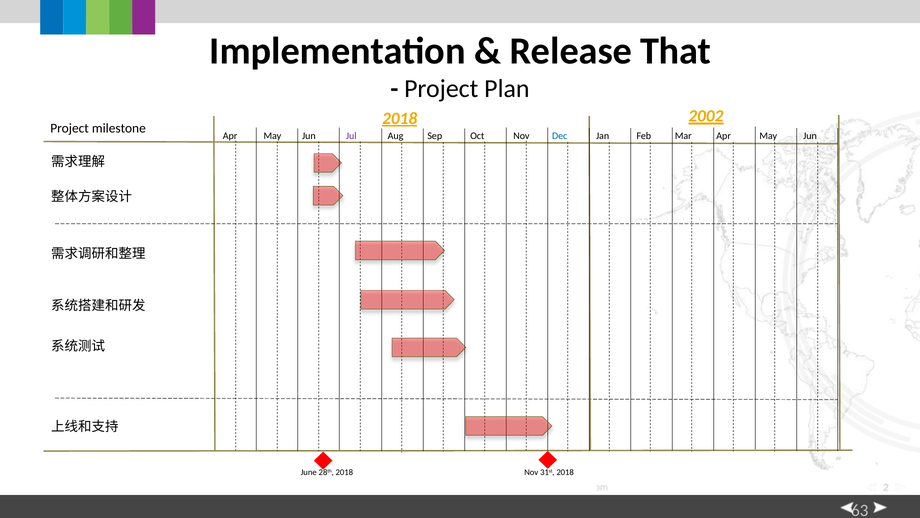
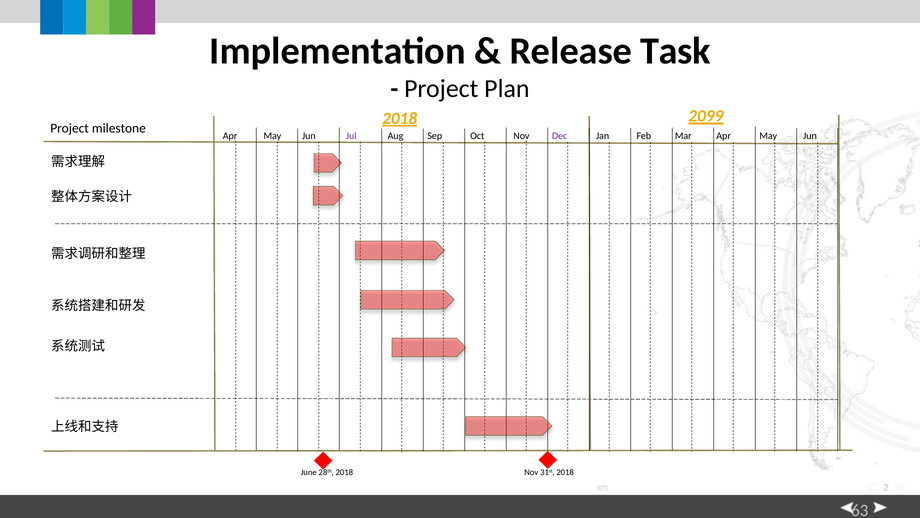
That: That -> Task (676, 51)
2002: 2002 -> 2099 (706, 116)
Dec colour: blue -> purple (560, 136)
